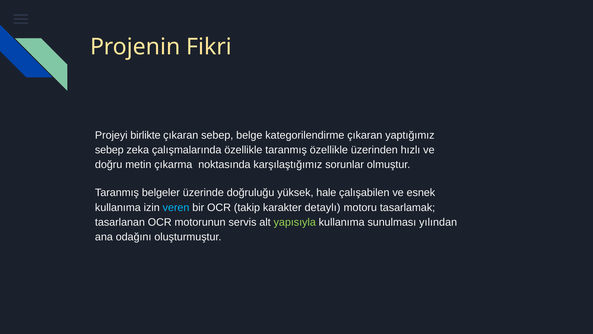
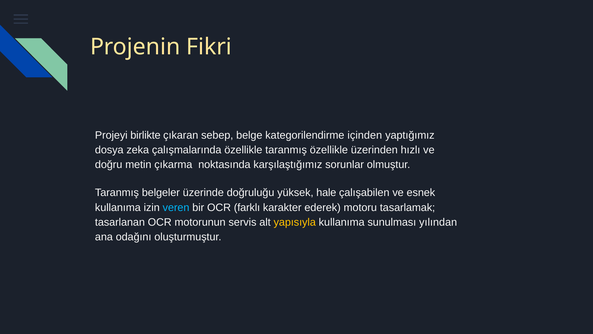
kategorilendirme çıkaran: çıkaran -> içinden (365, 135)
sebep: sebep -> dosya (109, 150)
takip: takip -> farklı (247, 207)
detaylı: detaylı -> ederek (323, 207)
yapısıyla colour: light green -> yellow (295, 222)
